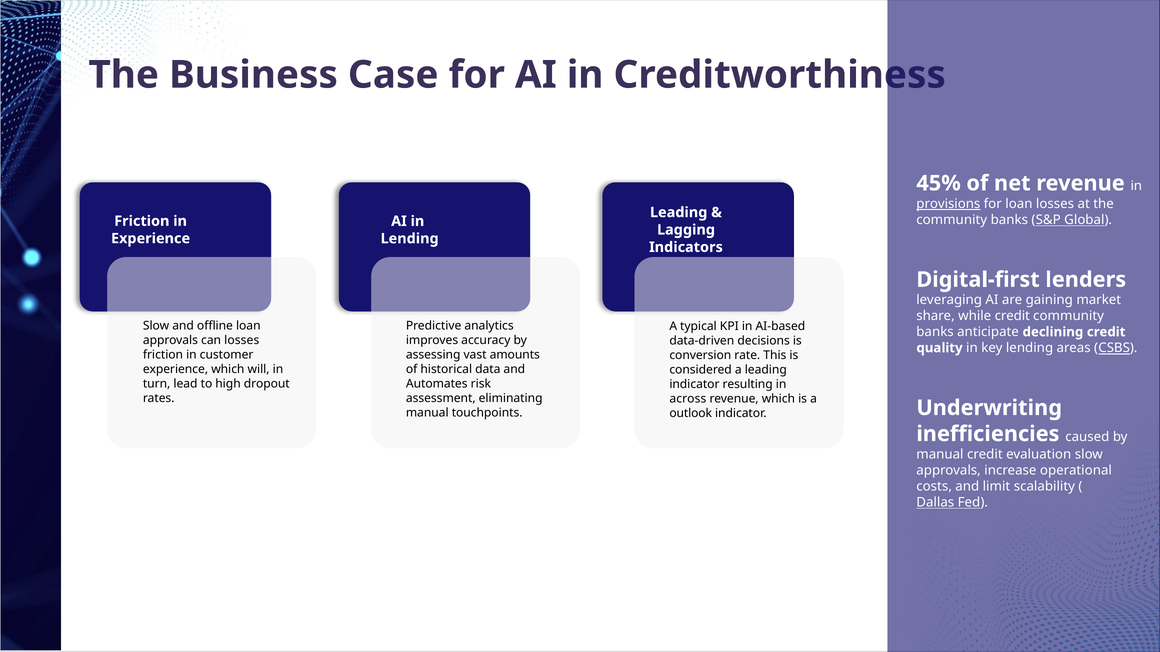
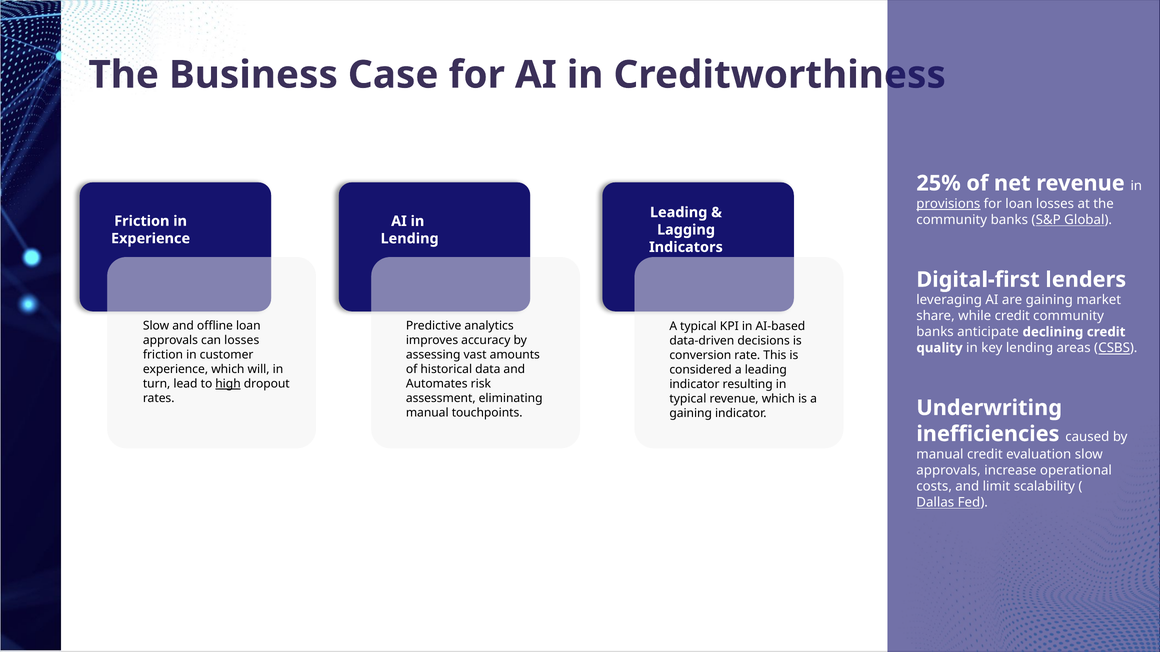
45%: 45% -> 25% (939, 183)
high underline: none -> present (228, 384)
across: across -> typical (688, 399)
outlook: outlook -> gaining (691, 414)
